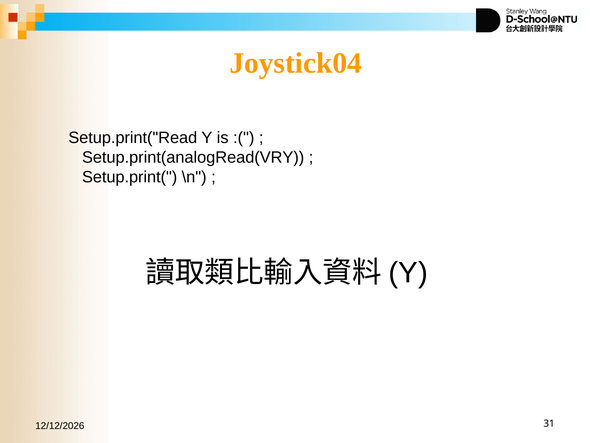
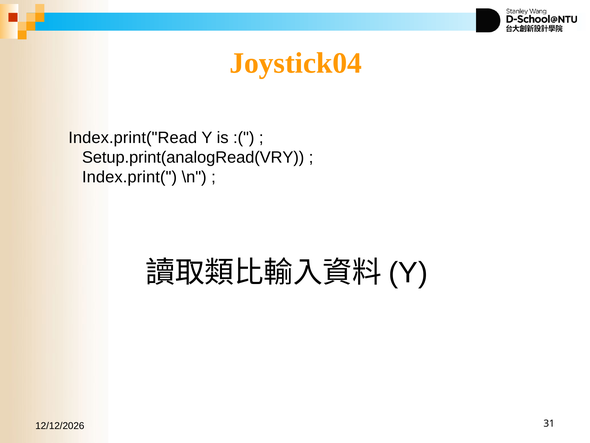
Setup.print("Read: Setup.print("Read -> Index.print("Read (133, 138)
Setup.print(: Setup.print( -> Index.print( (130, 177)
